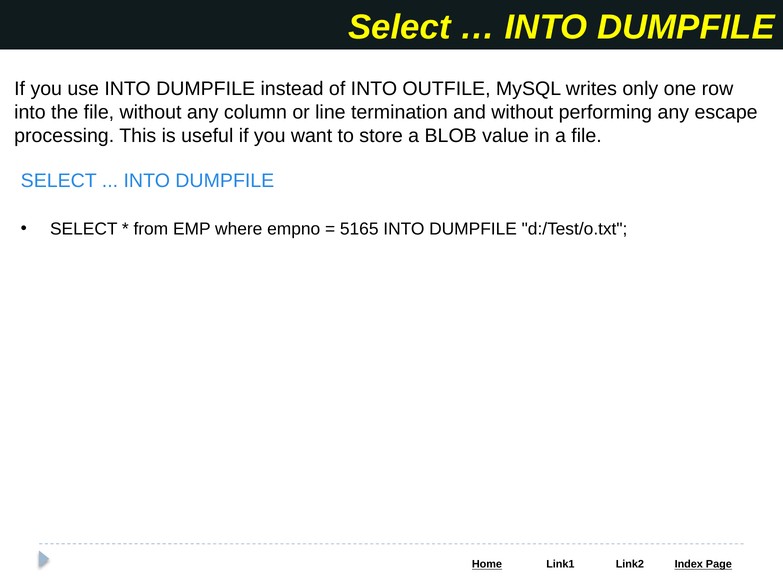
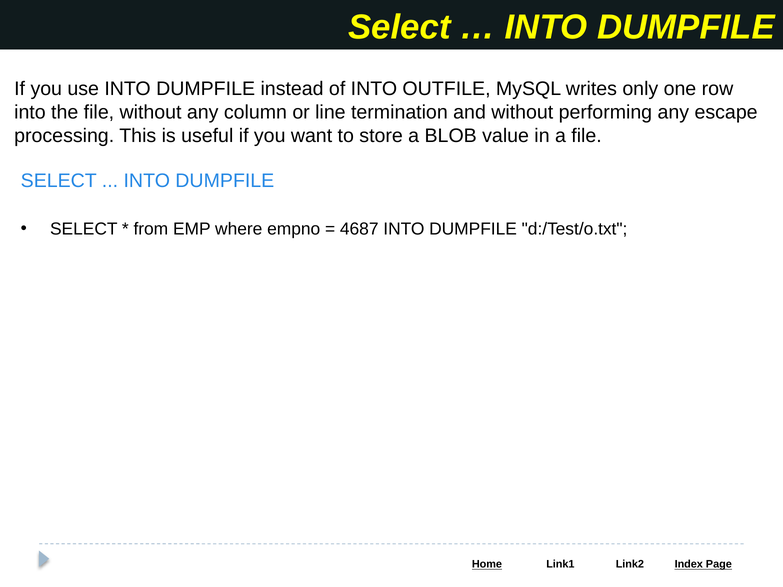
5165: 5165 -> 4687 (359, 229)
